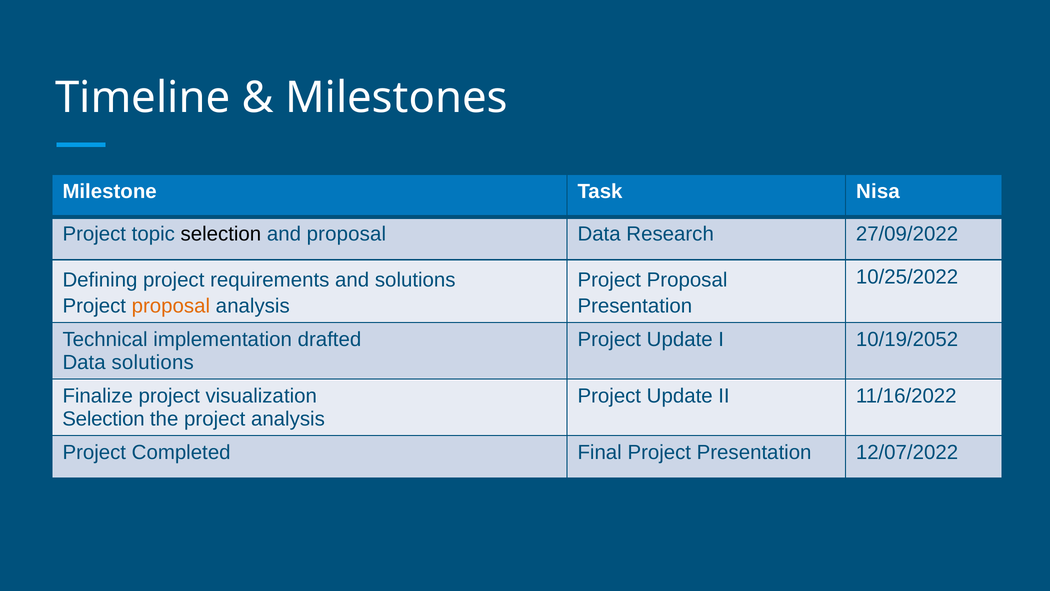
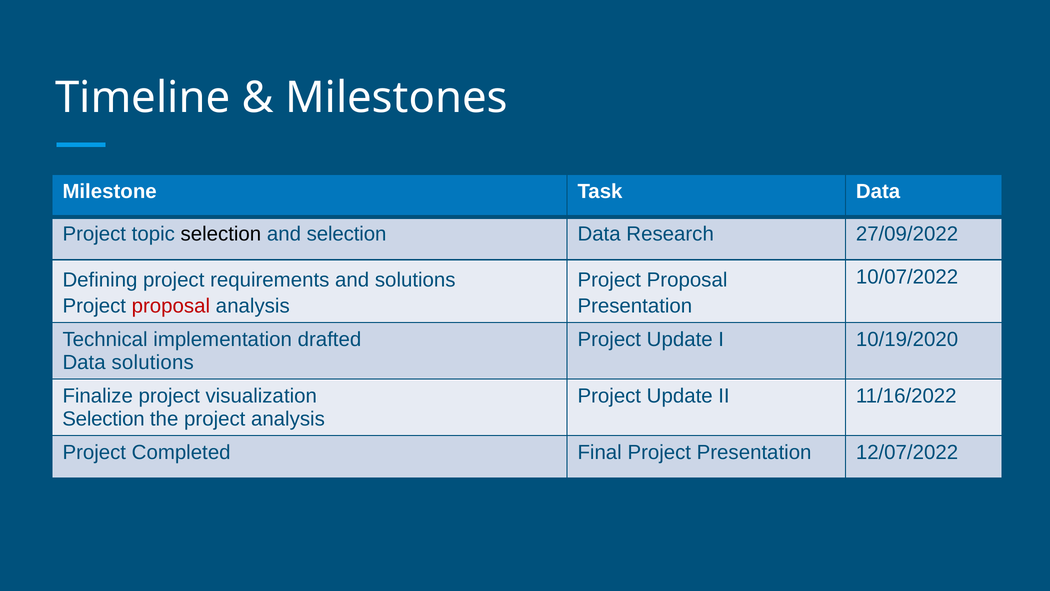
Task Nisa: Nisa -> Data (878, 191)
and proposal: proposal -> selection (347, 234)
10/25/2022: 10/25/2022 -> 10/07/2022 (907, 277)
proposal colour: orange -> red (171, 306)
10/19/2052: 10/19/2052 -> 10/19/2020 (907, 339)
